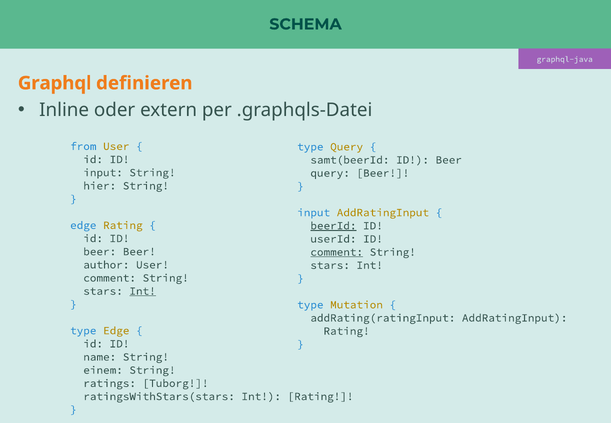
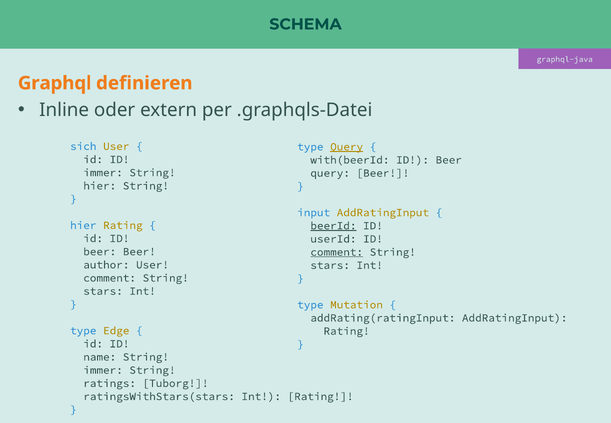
from: from -> sich (83, 146)
Query underline: none -> present (347, 147)
samt(beerId: samt(beerId -> with(beerId (350, 160)
input: input -> immer (103, 173)
edge: edge -> hier (83, 225)
Int underline: present -> none (143, 291)
einem: einem -> immer (103, 370)
